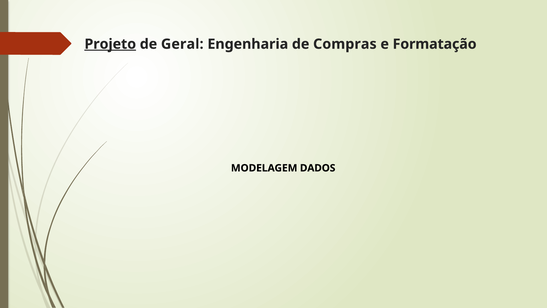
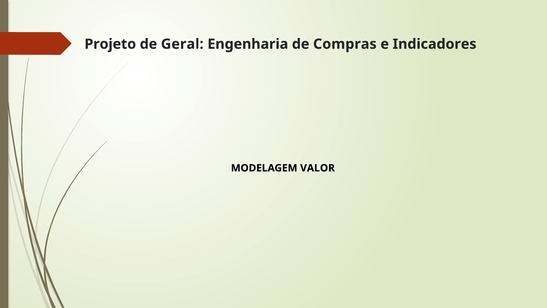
Projeto underline: present -> none (110, 44)
Formatação: Formatação -> Indicadores (435, 44)
DADOS: DADOS -> VALOR (318, 168)
